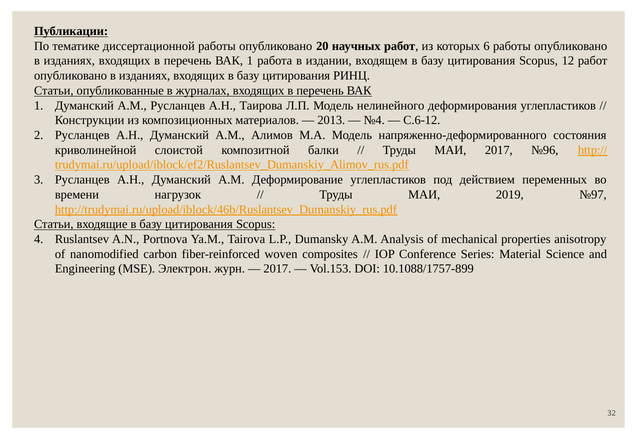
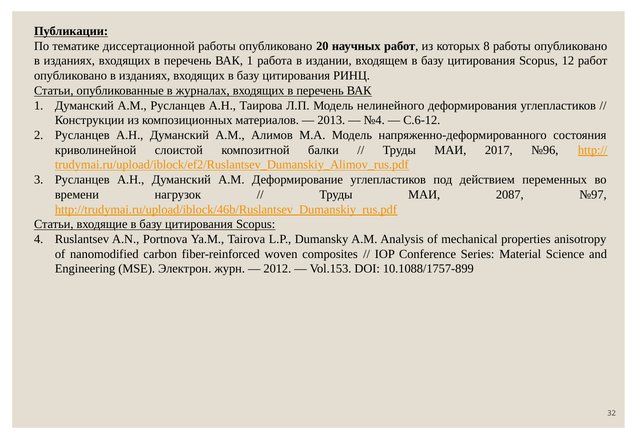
6: 6 -> 8 (487, 46)
2019: 2019 -> 2087 (510, 195)
2017: 2017 -> 2012 (277, 269)
